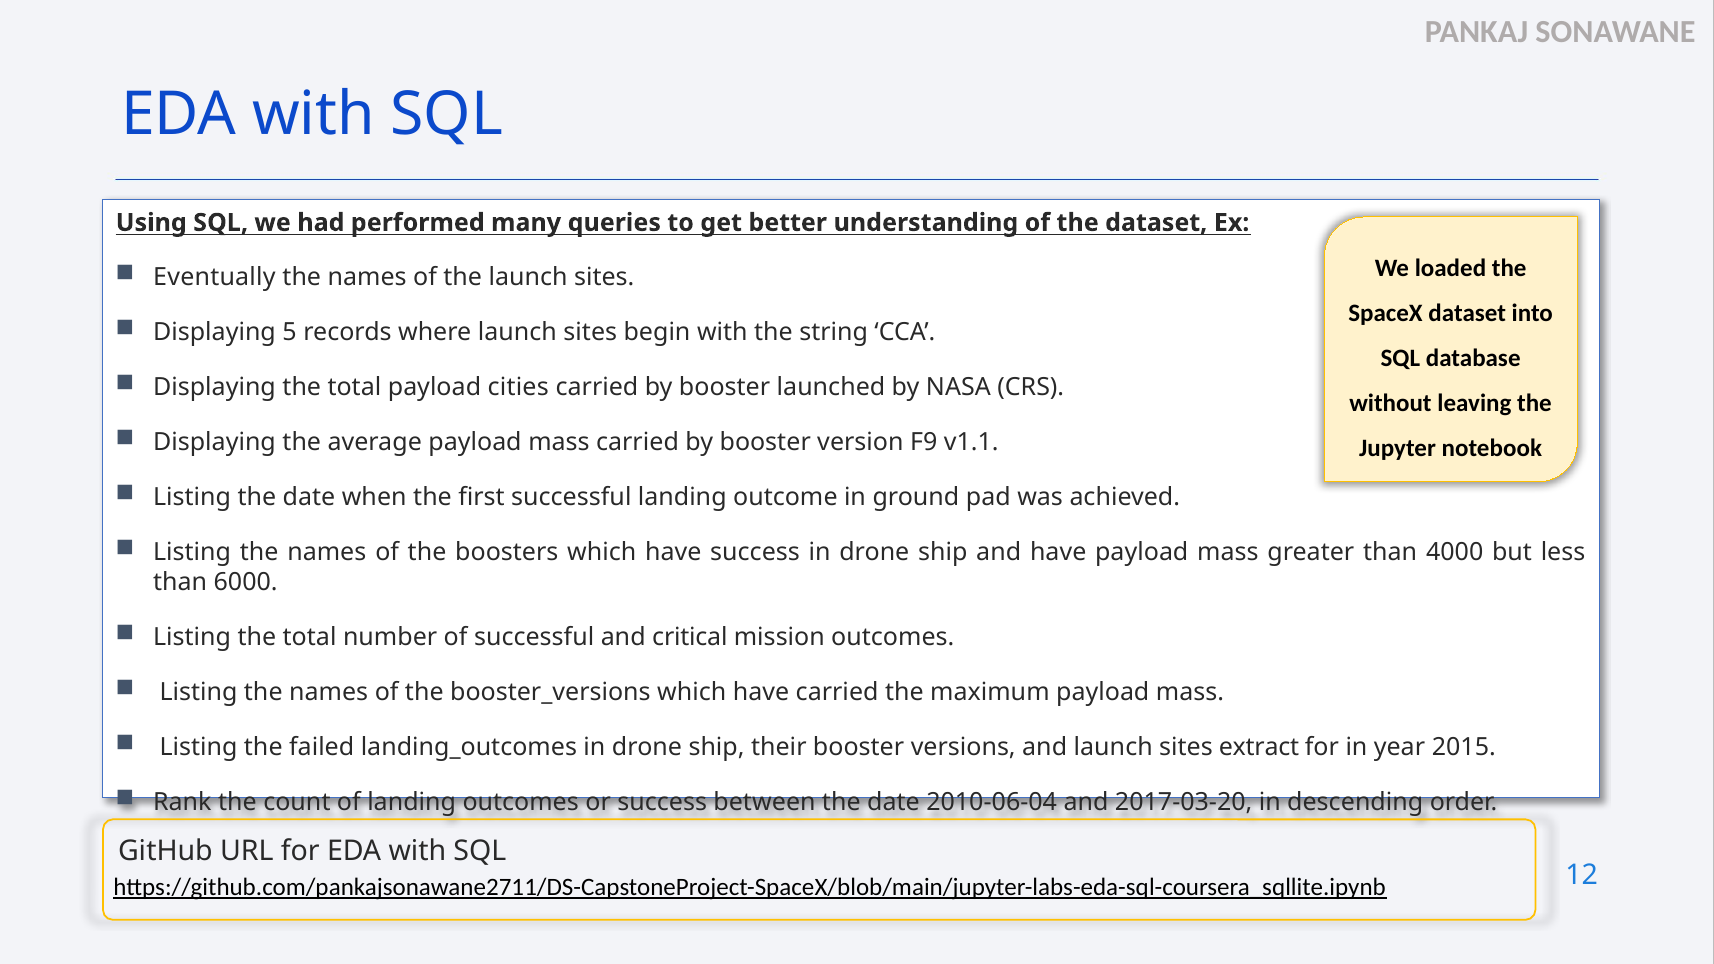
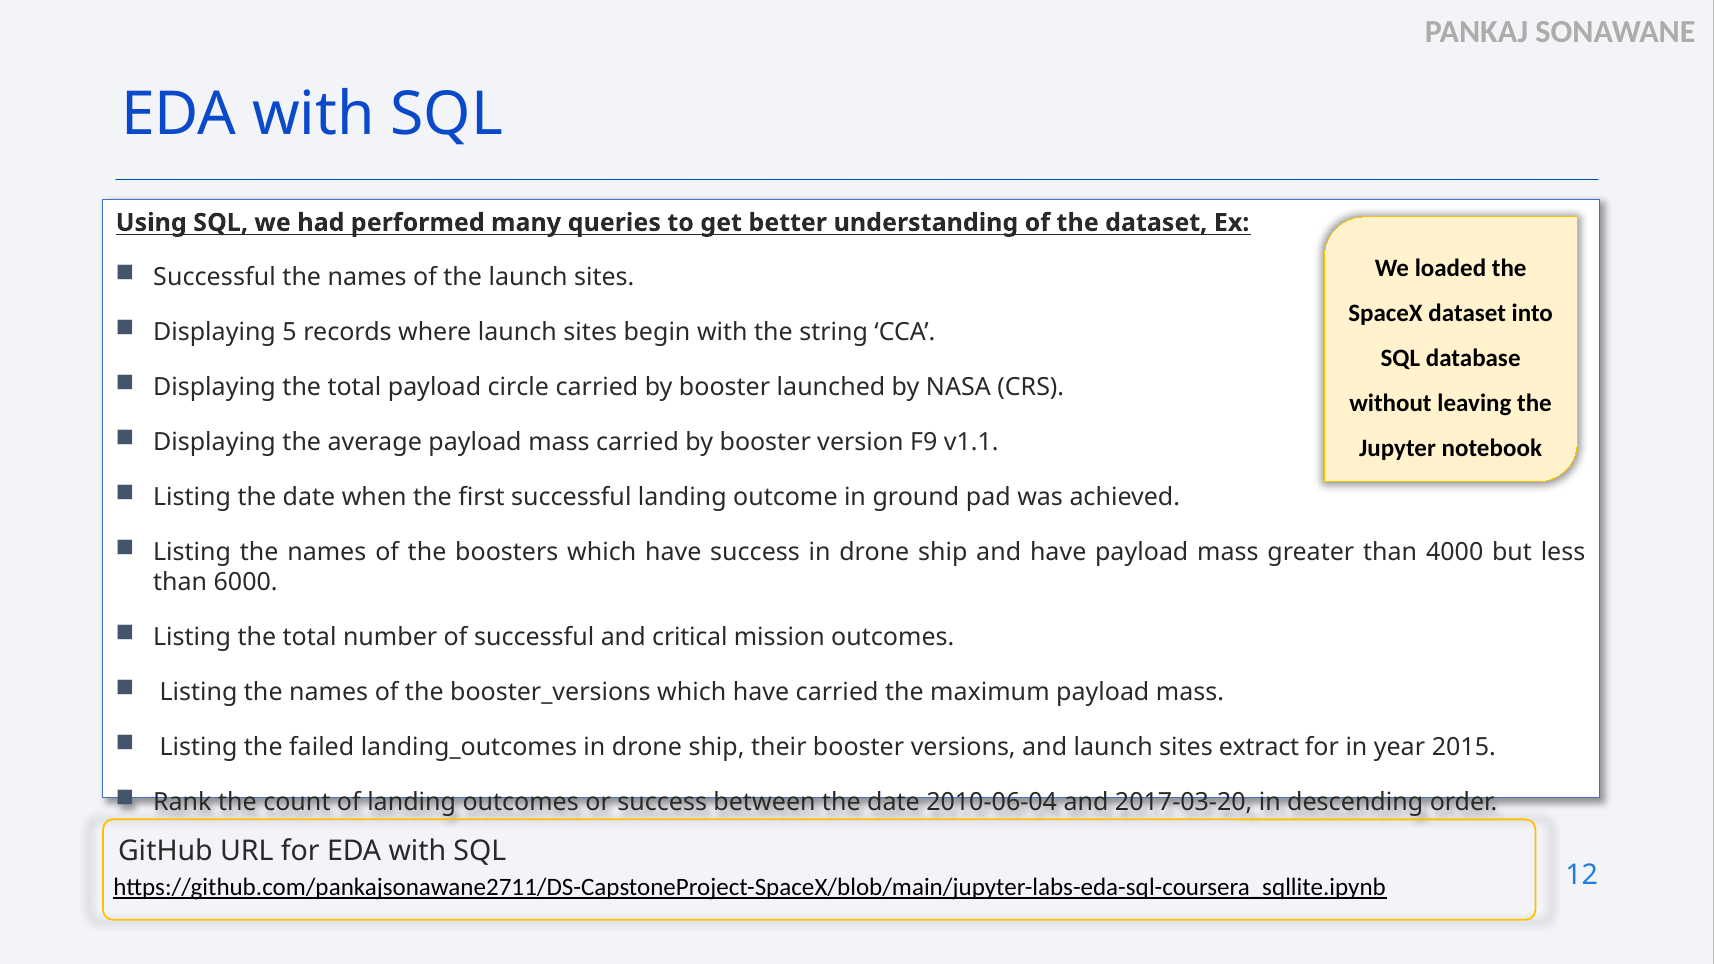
Eventually: Eventually -> Successful (214, 278)
cities: cities -> circle (518, 388)
